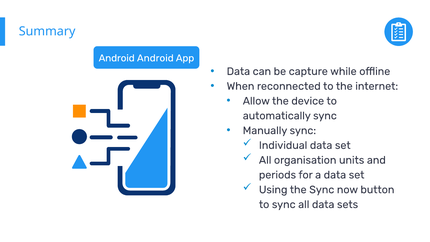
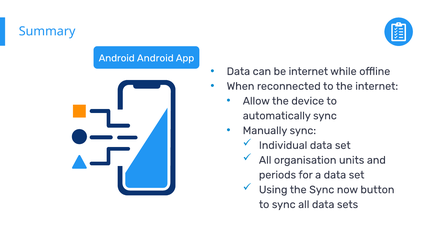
be capture: capture -> internet (308, 71)
